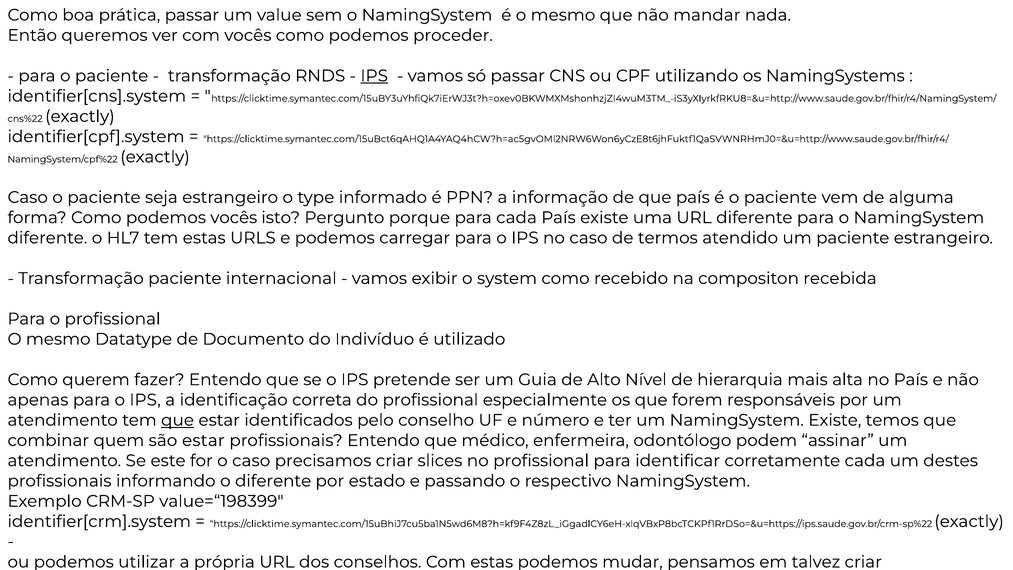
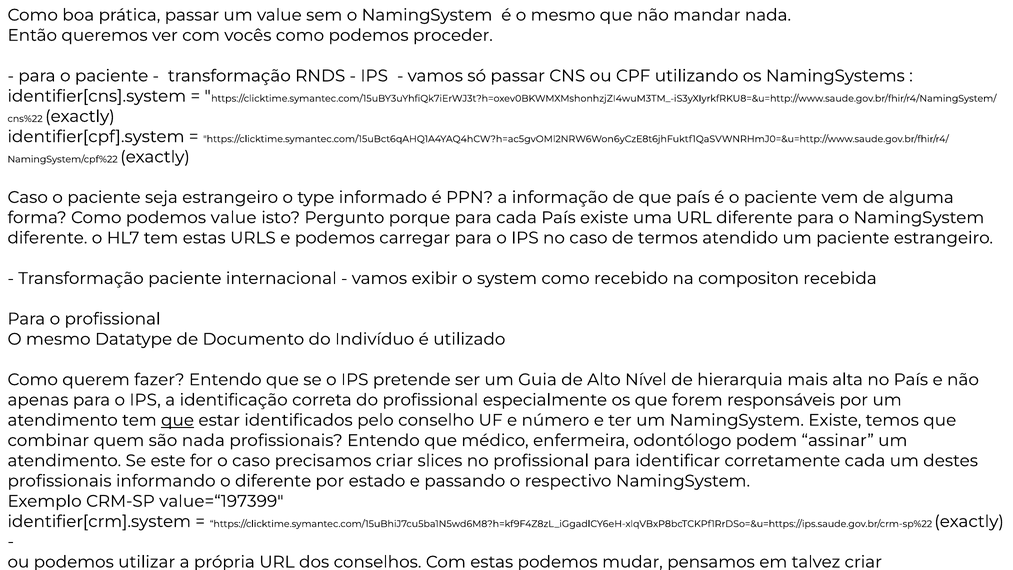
IPS underline: present -> none (374, 76)
podemos vocês: vocês -> value (234, 218)
são estar: estar -> nada (203, 440)
value=“198399: value=“198399 -> value=“197399 (221, 501)
